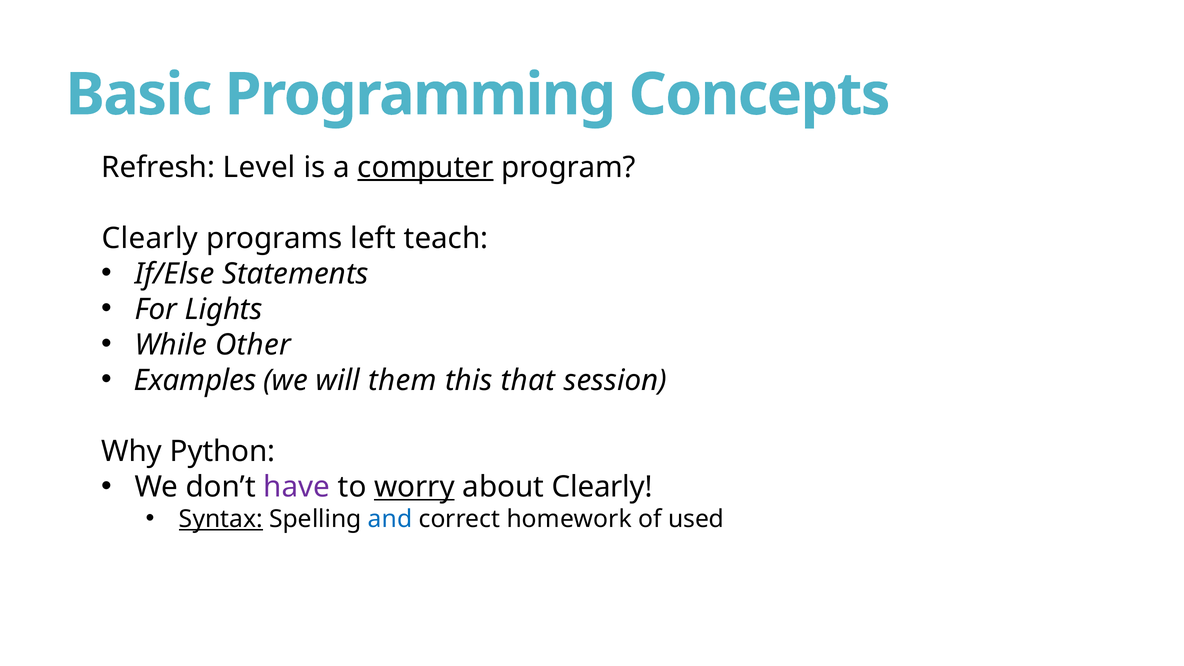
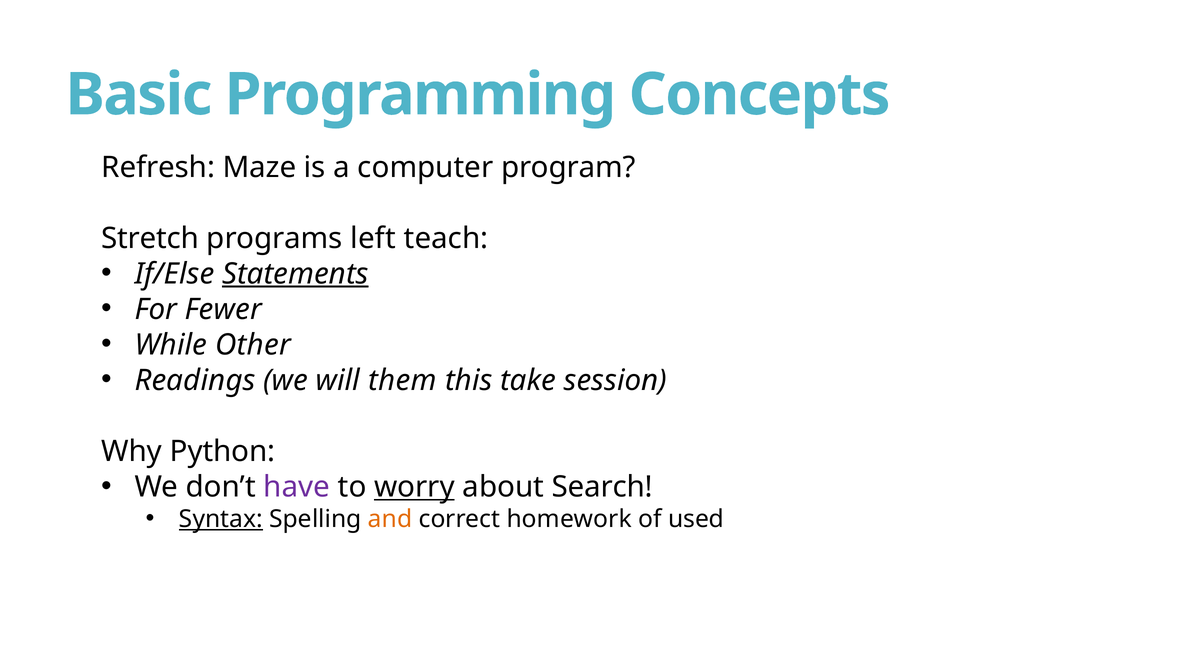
Level: Level -> Maze (260, 167)
computer underline: present -> none (425, 167)
Clearly: Clearly -> Stretch (150, 238)
Statements underline: none -> present (295, 274)
Lights: Lights -> Fewer (223, 309)
Examples: Examples -> Readings (195, 380)
that: that -> take (528, 380)
about Clearly: Clearly -> Search (602, 487)
and colour: blue -> orange (390, 519)
